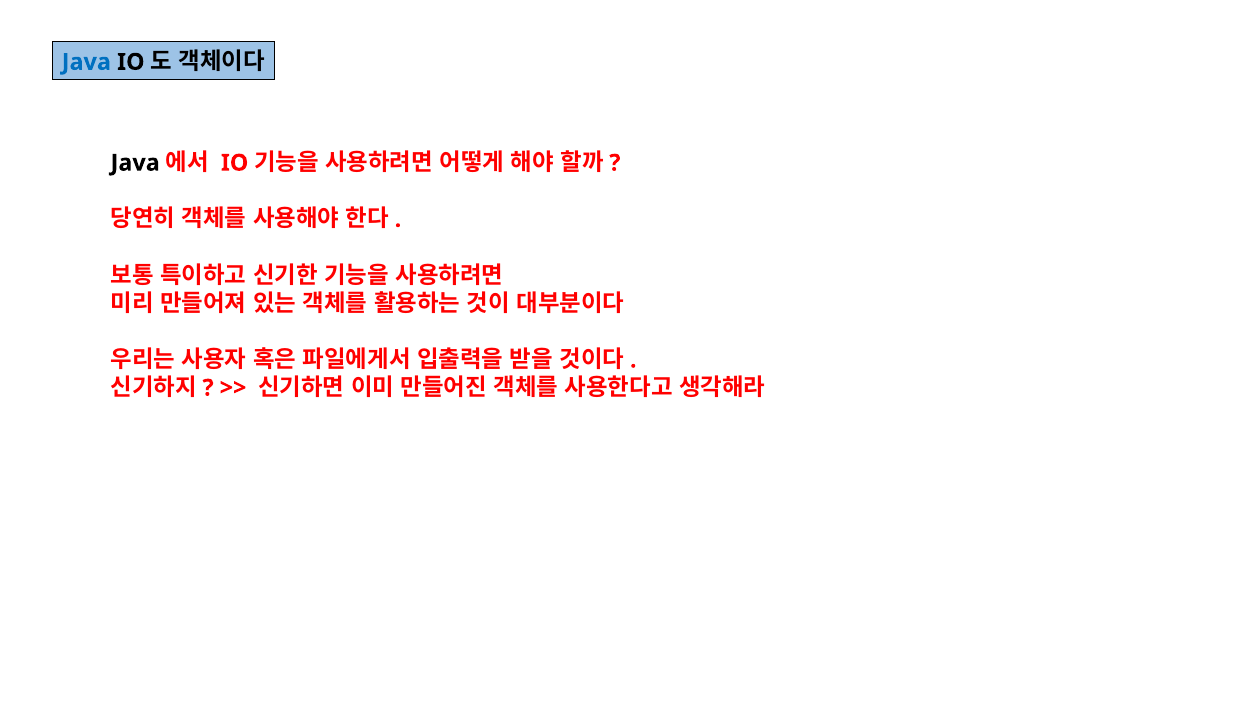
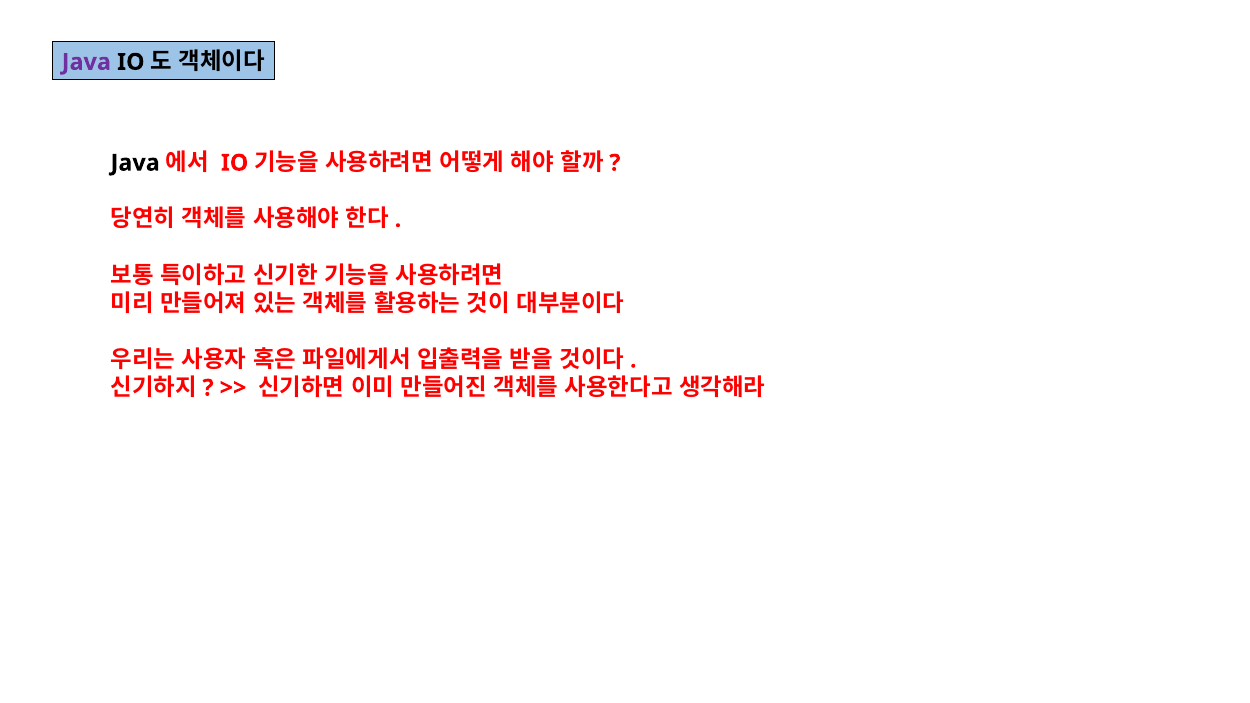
Java colour: blue -> purple (86, 62)
